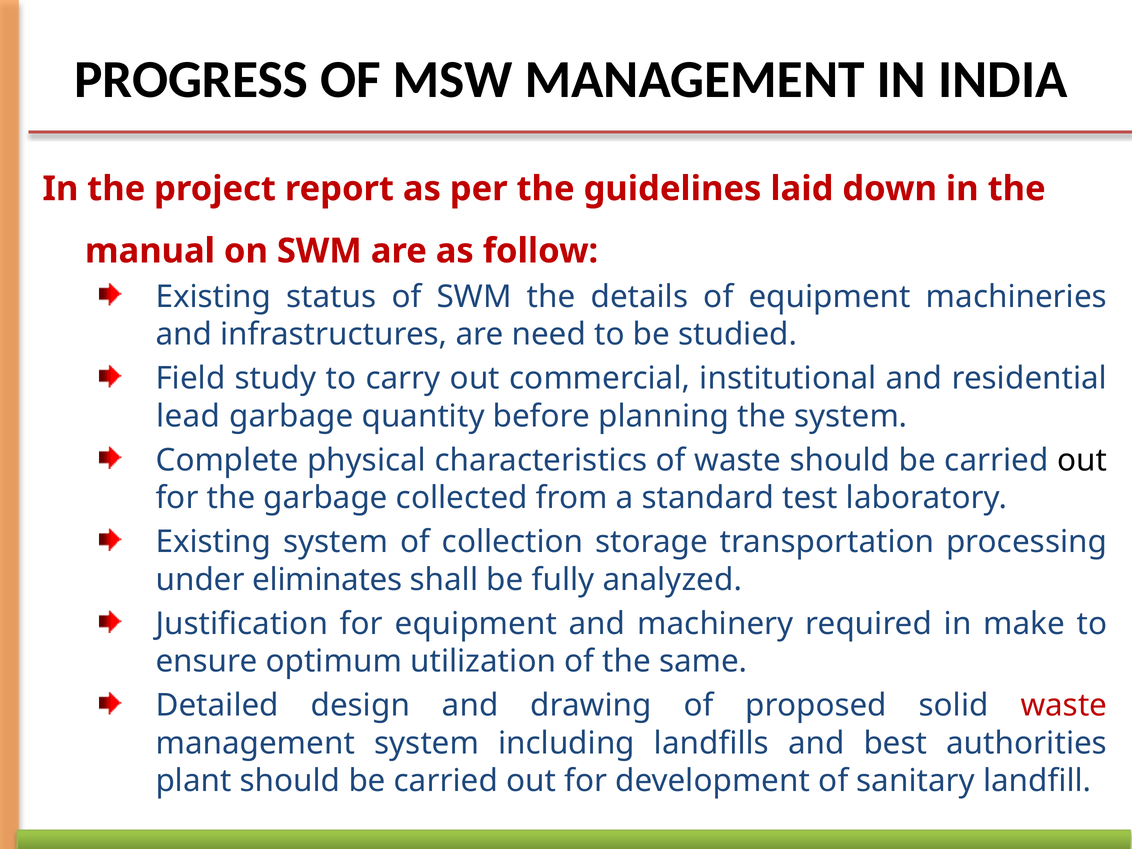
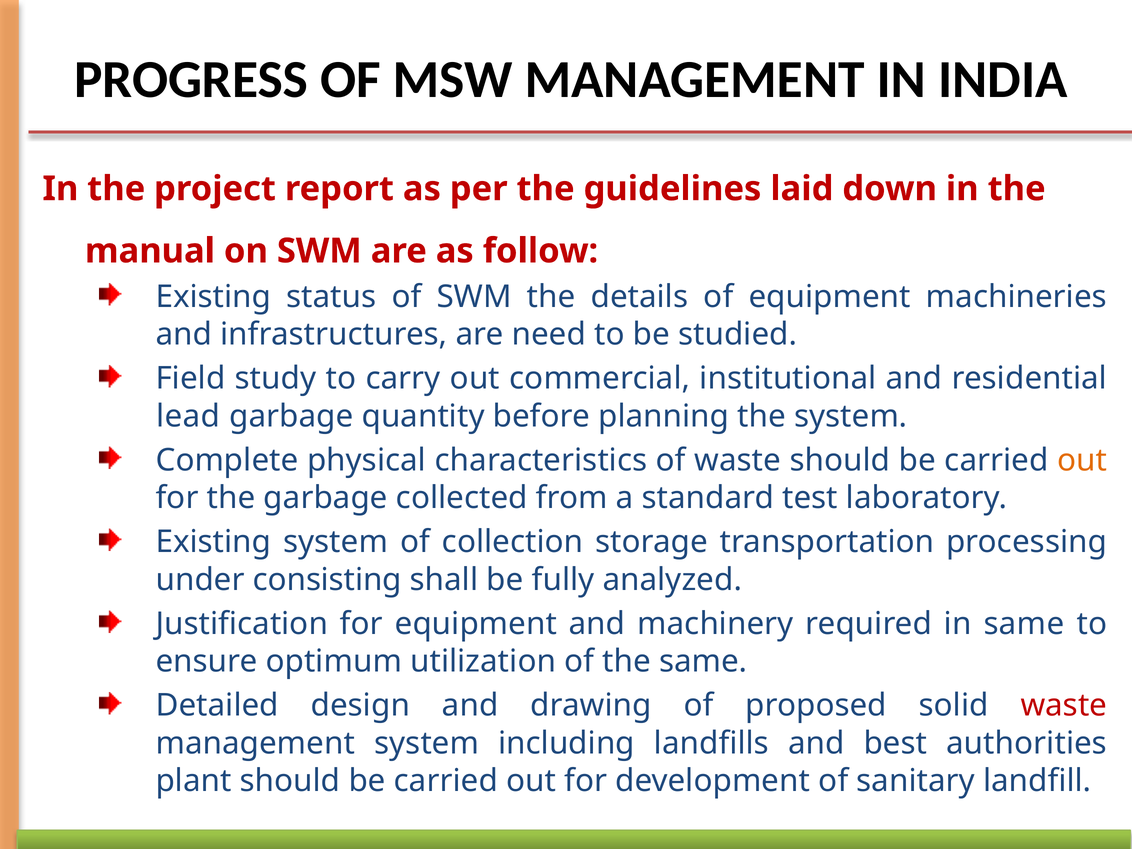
out colour: black -> orange (1082, 460)
eliminates: eliminates -> consisting (327, 580)
in make: make -> same (1024, 624)
